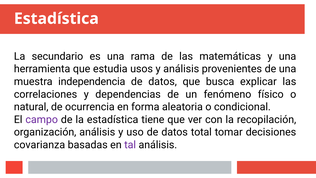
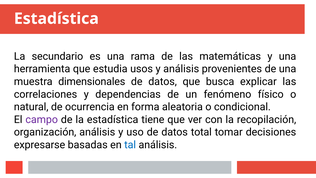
independencia: independencia -> dimensionales (92, 82)
covarianza: covarianza -> expresarse (40, 145)
tal colour: purple -> blue (130, 145)
